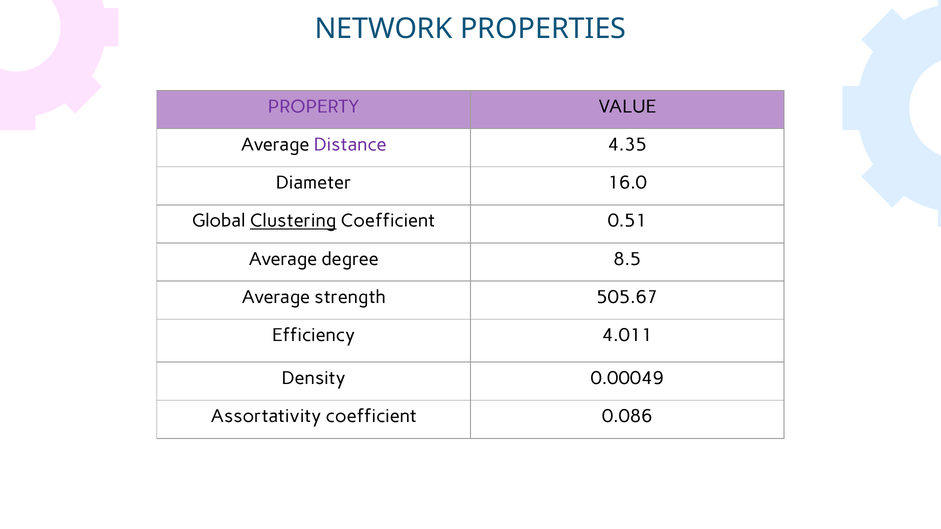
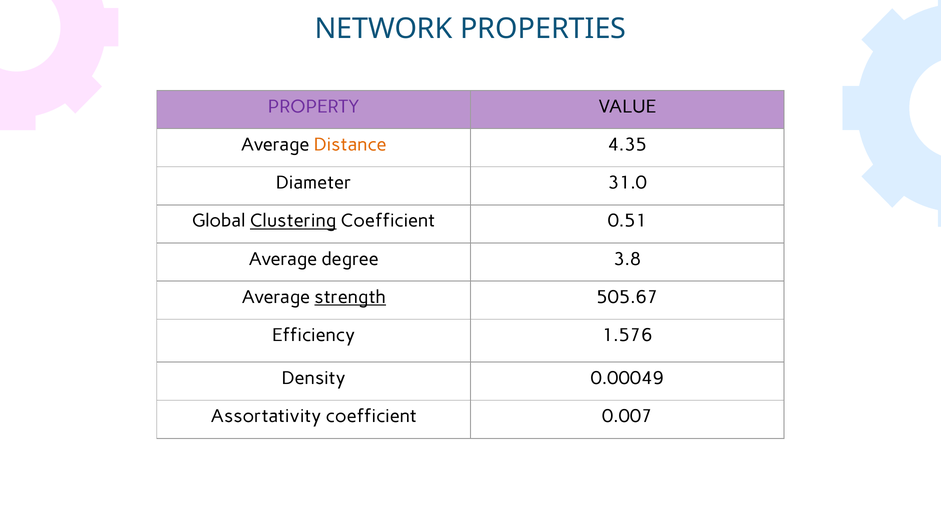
Distance colour: purple -> orange (350, 145)
16.0: 16.0 -> 31.0 (627, 183)
8.5: 8.5 -> 3.8 (627, 259)
strength underline: none -> present (350, 297)
4.011: 4.011 -> 1.576 (627, 336)
0.086: 0.086 -> 0.007 (627, 417)
